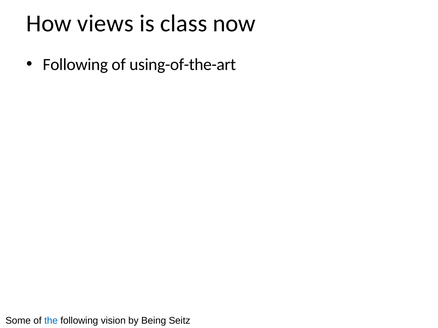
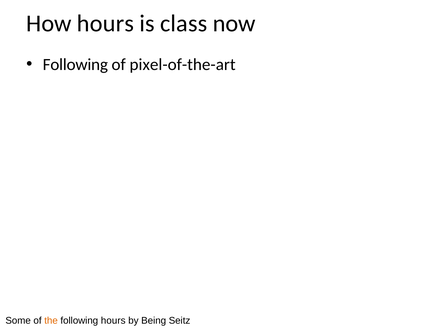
How views: views -> hours (105, 24)
using-of-the-art: using-of-the-art -> pixel-of-the-art (183, 65)
the colour: blue -> orange (51, 321)
following vision: vision -> hours (113, 321)
